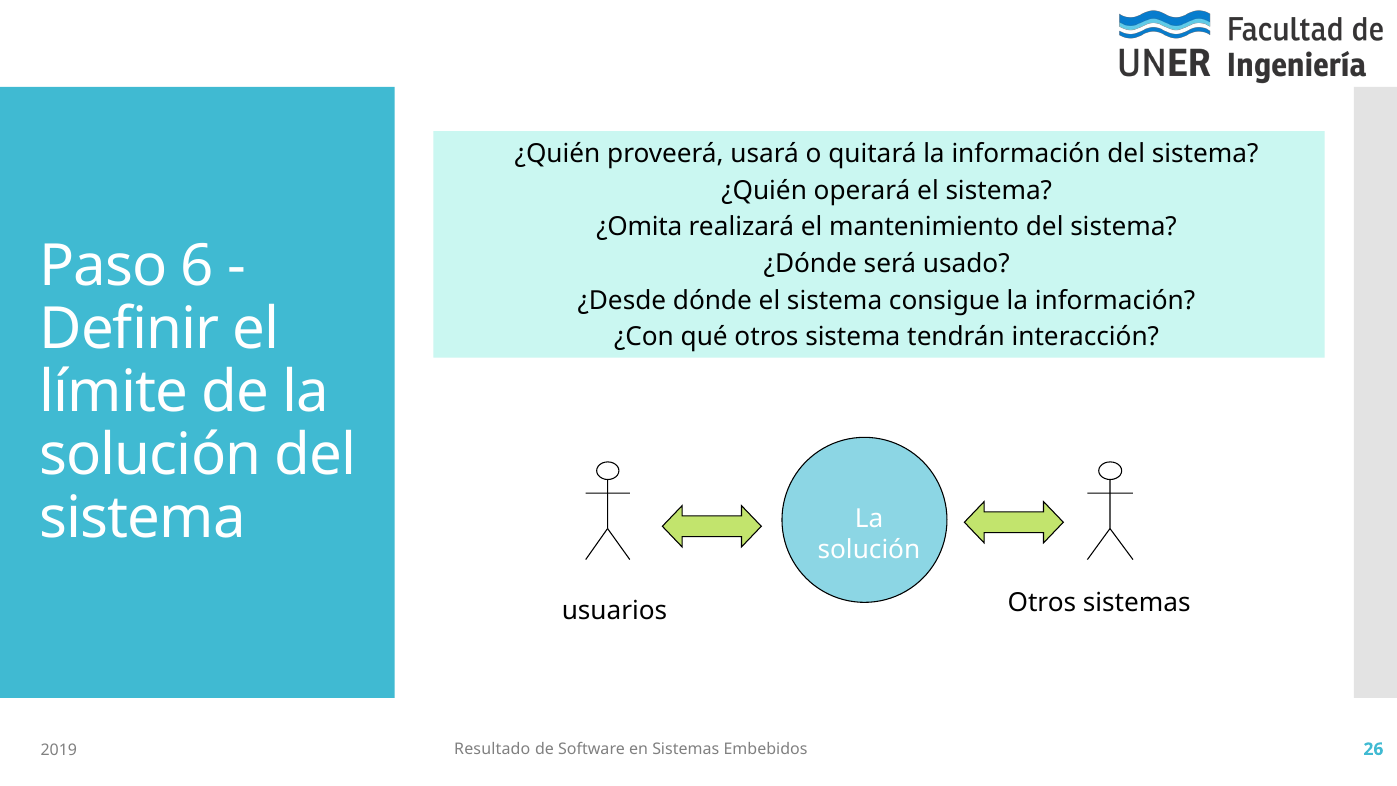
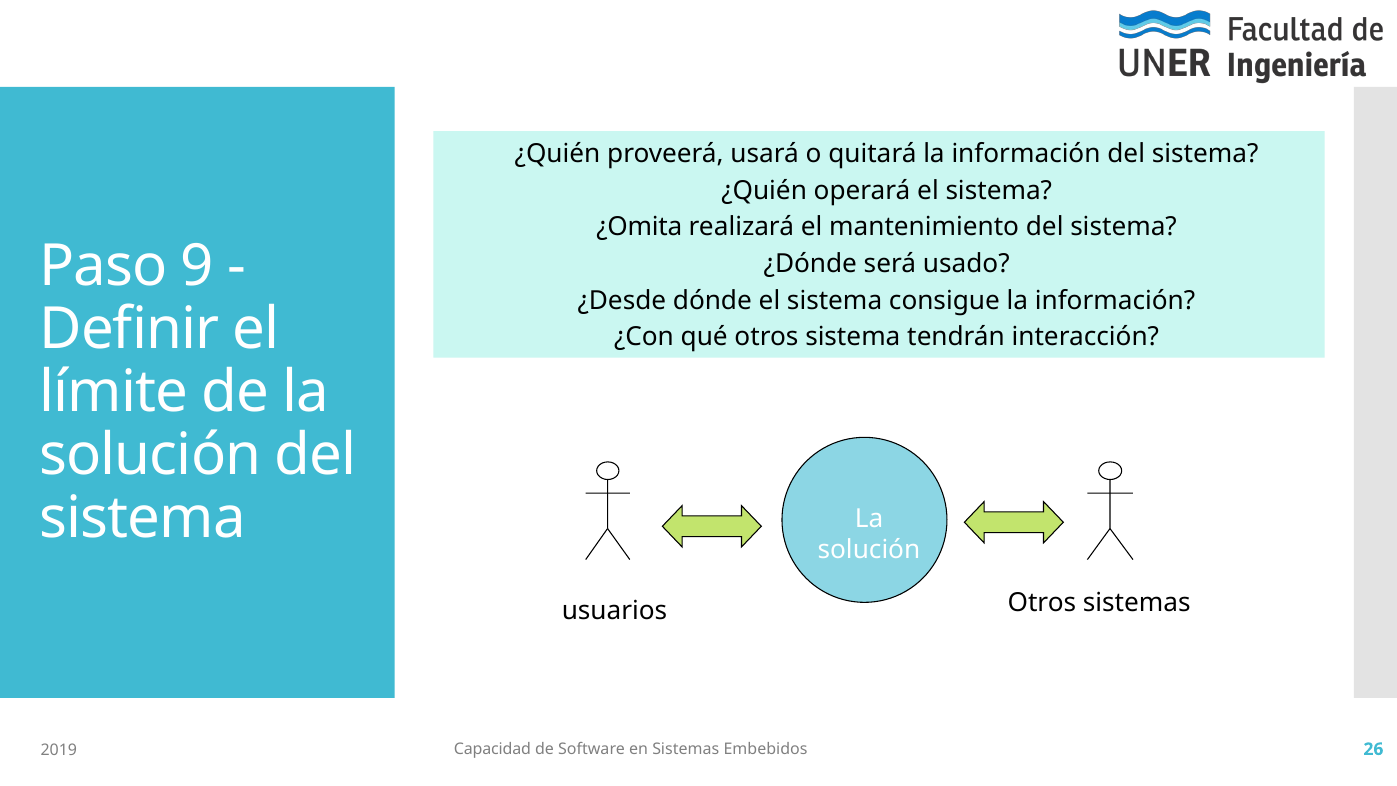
6: 6 -> 9 (198, 266)
Resultado: Resultado -> Capacidad (492, 749)
